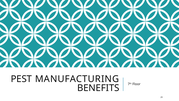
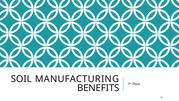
PEST: PEST -> SOIL (21, 79)
